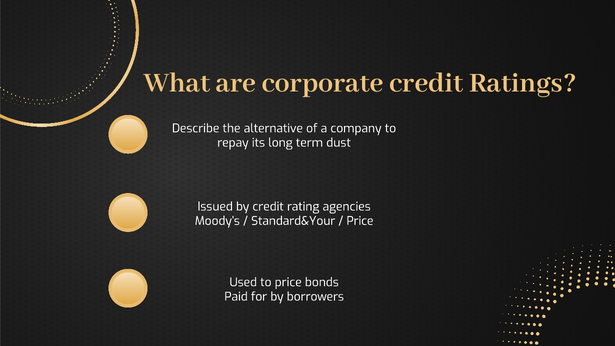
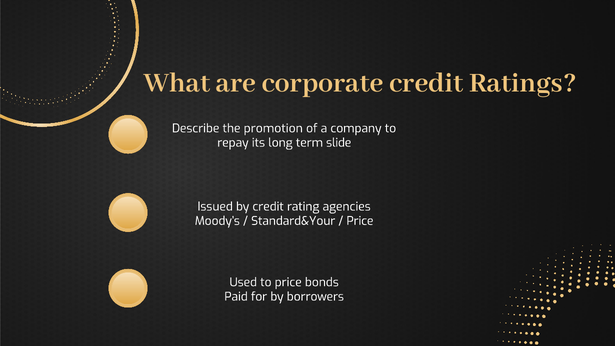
alternative: alternative -> promotion (273, 128)
dust: dust -> slide (339, 143)
